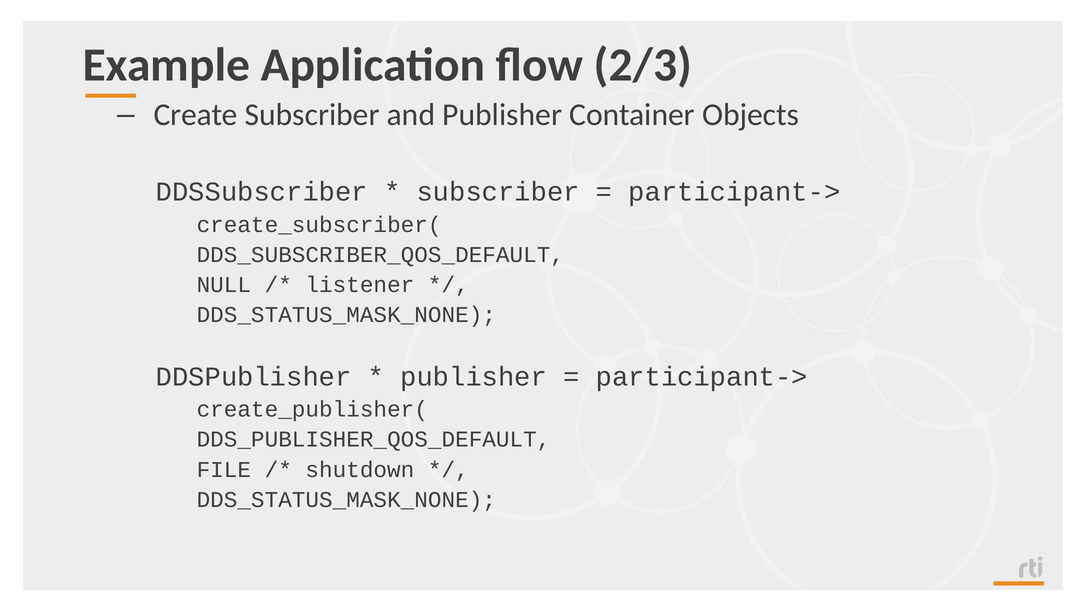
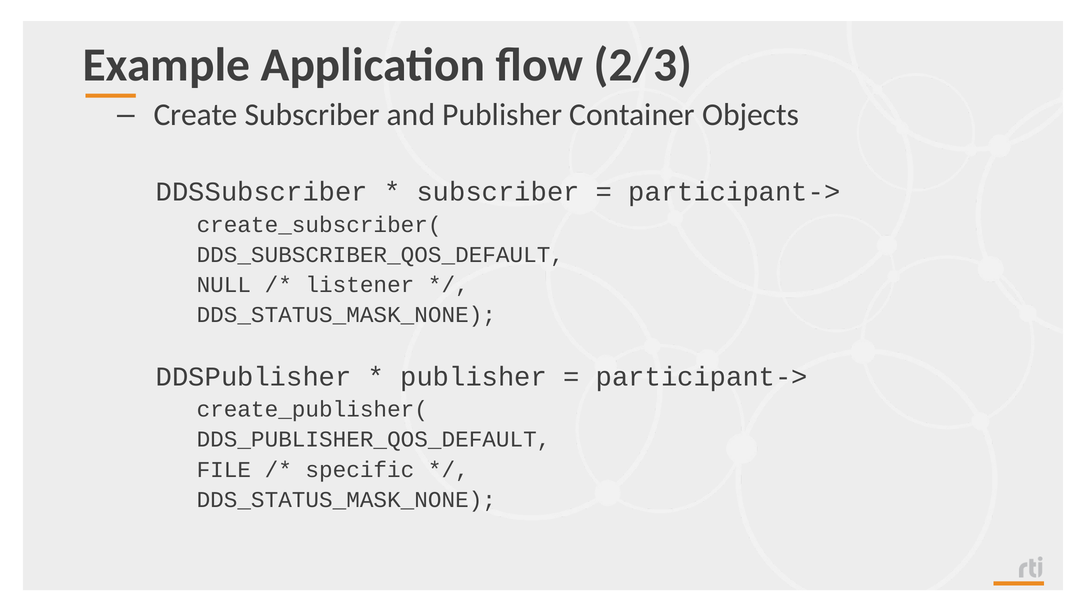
shutdown: shutdown -> specific (360, 469)
